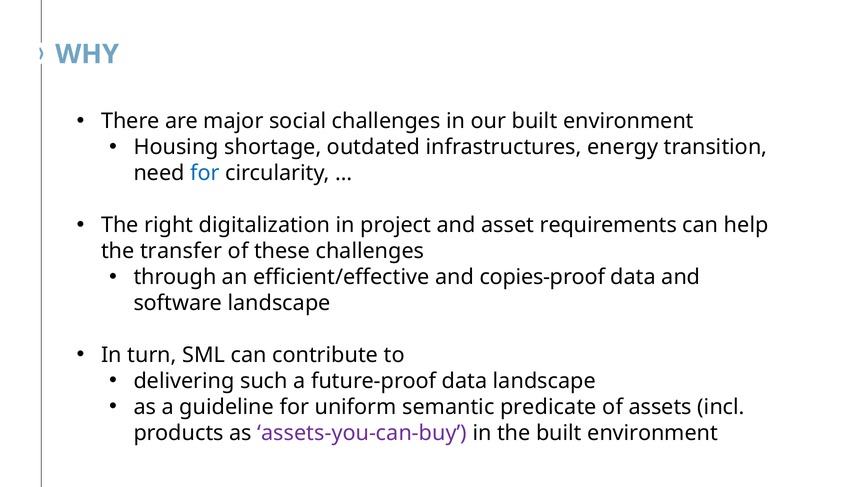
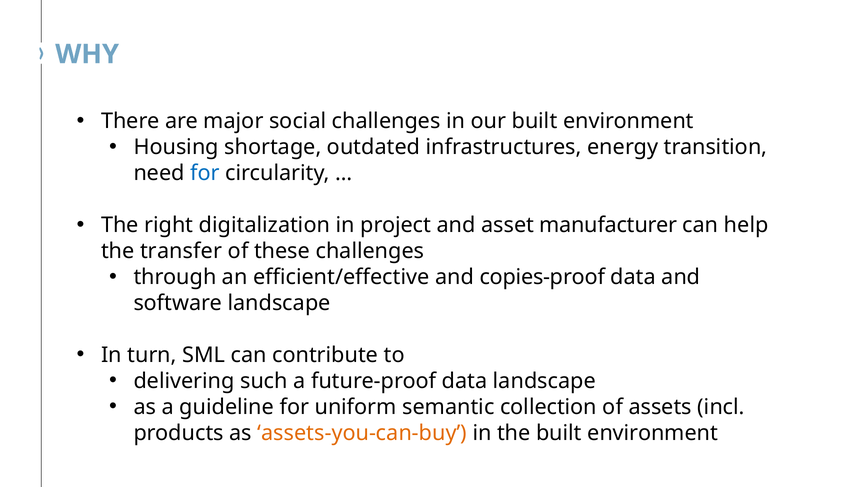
requirements: requirements -> manufacturer (608, 225)
predicate: predicate -> collection (548, 407)
assets-you-can-buy colour: purple -> orange (362, 433)
